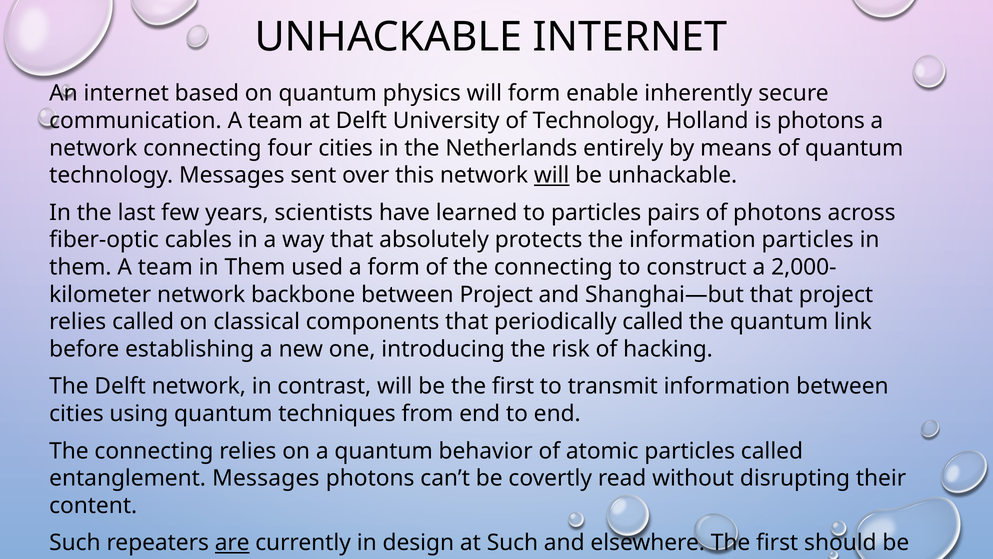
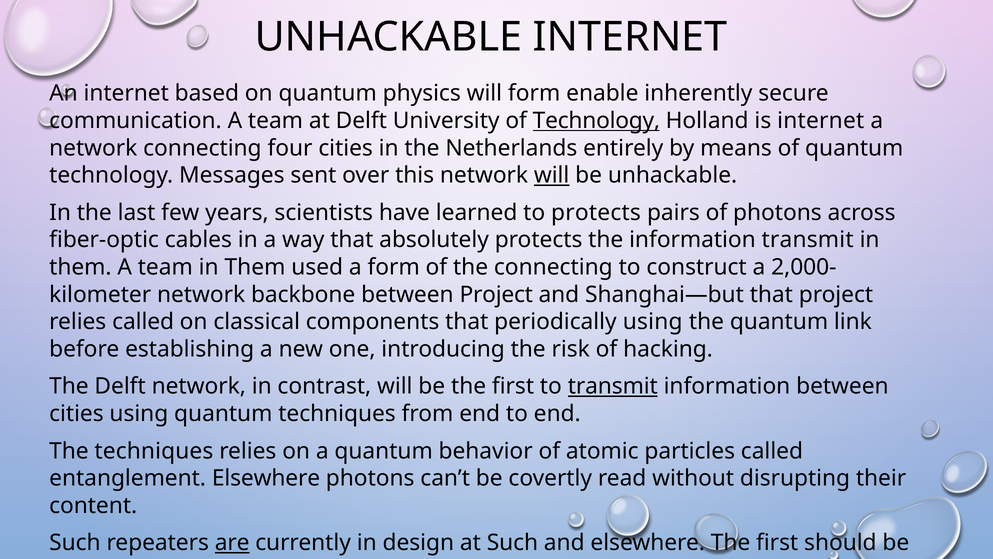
Technology underline: none -> present (596, 121)
is photons: photons -> internet (821, 121)
to particles: particles -> protects (596, 212)
information particles: particles -> transmit (808, 240)
periodically called: called -> using (653, 322)
transmit underline: none -> present (613, 386)
connecting: connecting -> techniques (154, 451)
entanglement Messages: Messages -> Elsewhere (266, 478)
